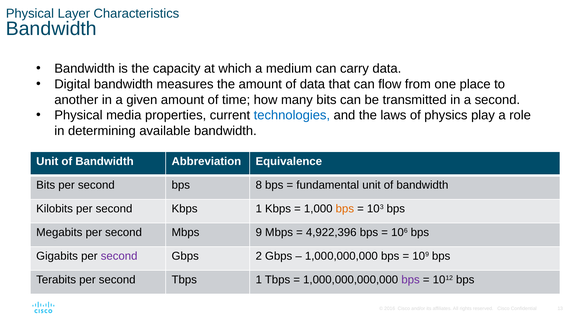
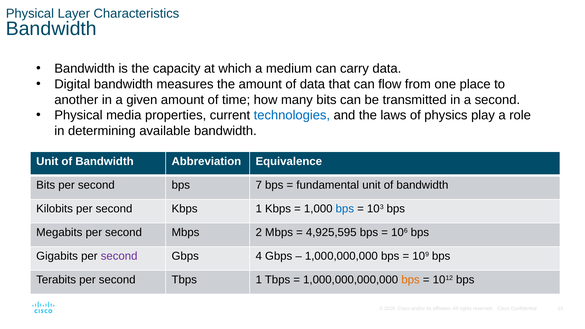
8: 8 -> 7 (259, 185)
bps colour: orange -> blue (345, 209)
9: 9 -> 2 (259, 233)
4,922,396: 4,922,396 -> 4,925,595 (331, 233)
2: 2 -> 4 (259, 256)
bps colour: purple -> orange (411, 280)
